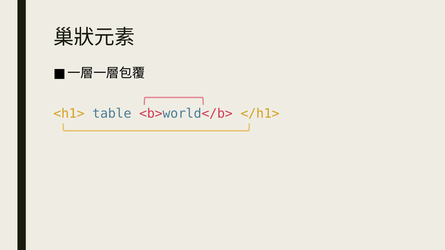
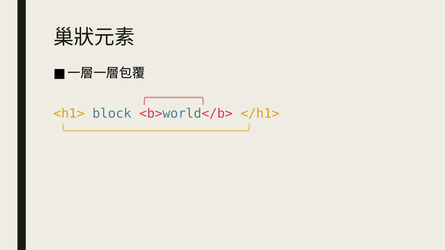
table: table -> block (112, 114)
